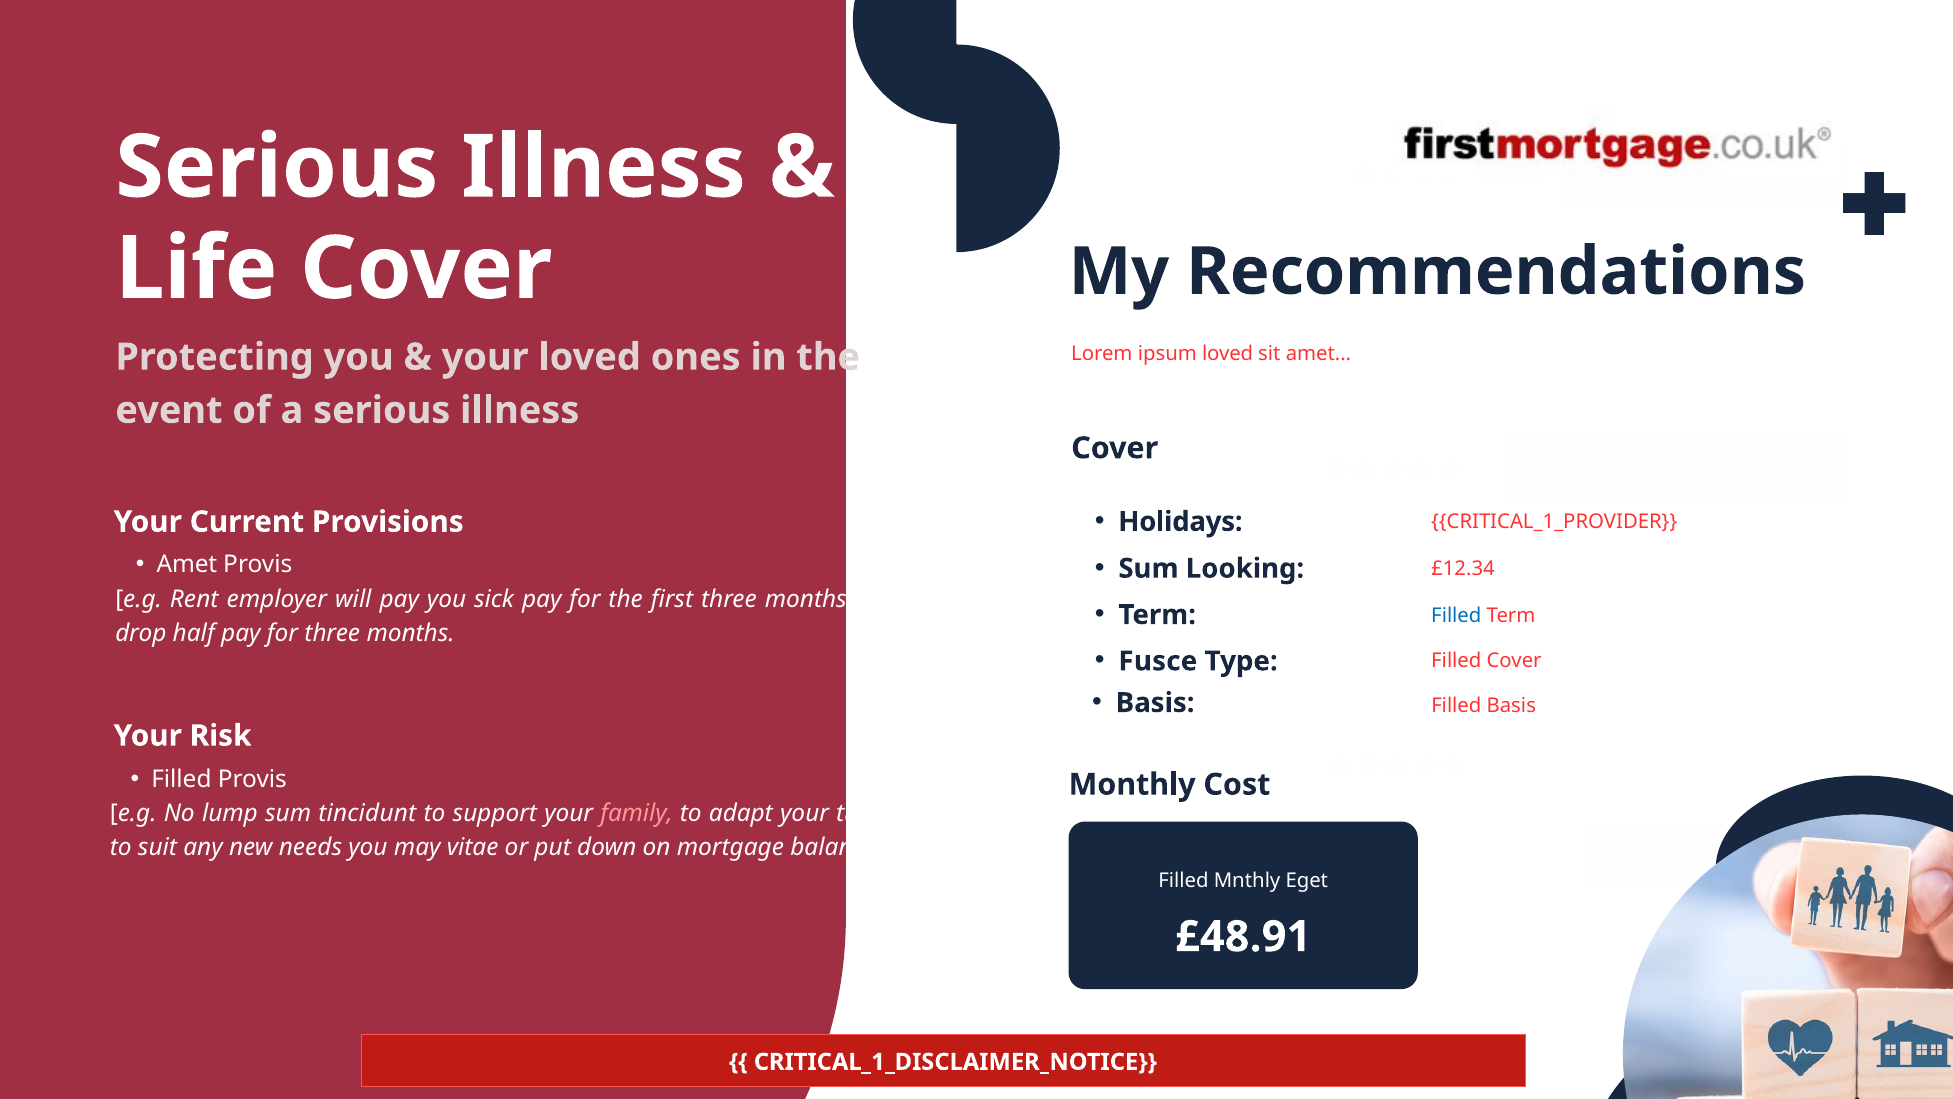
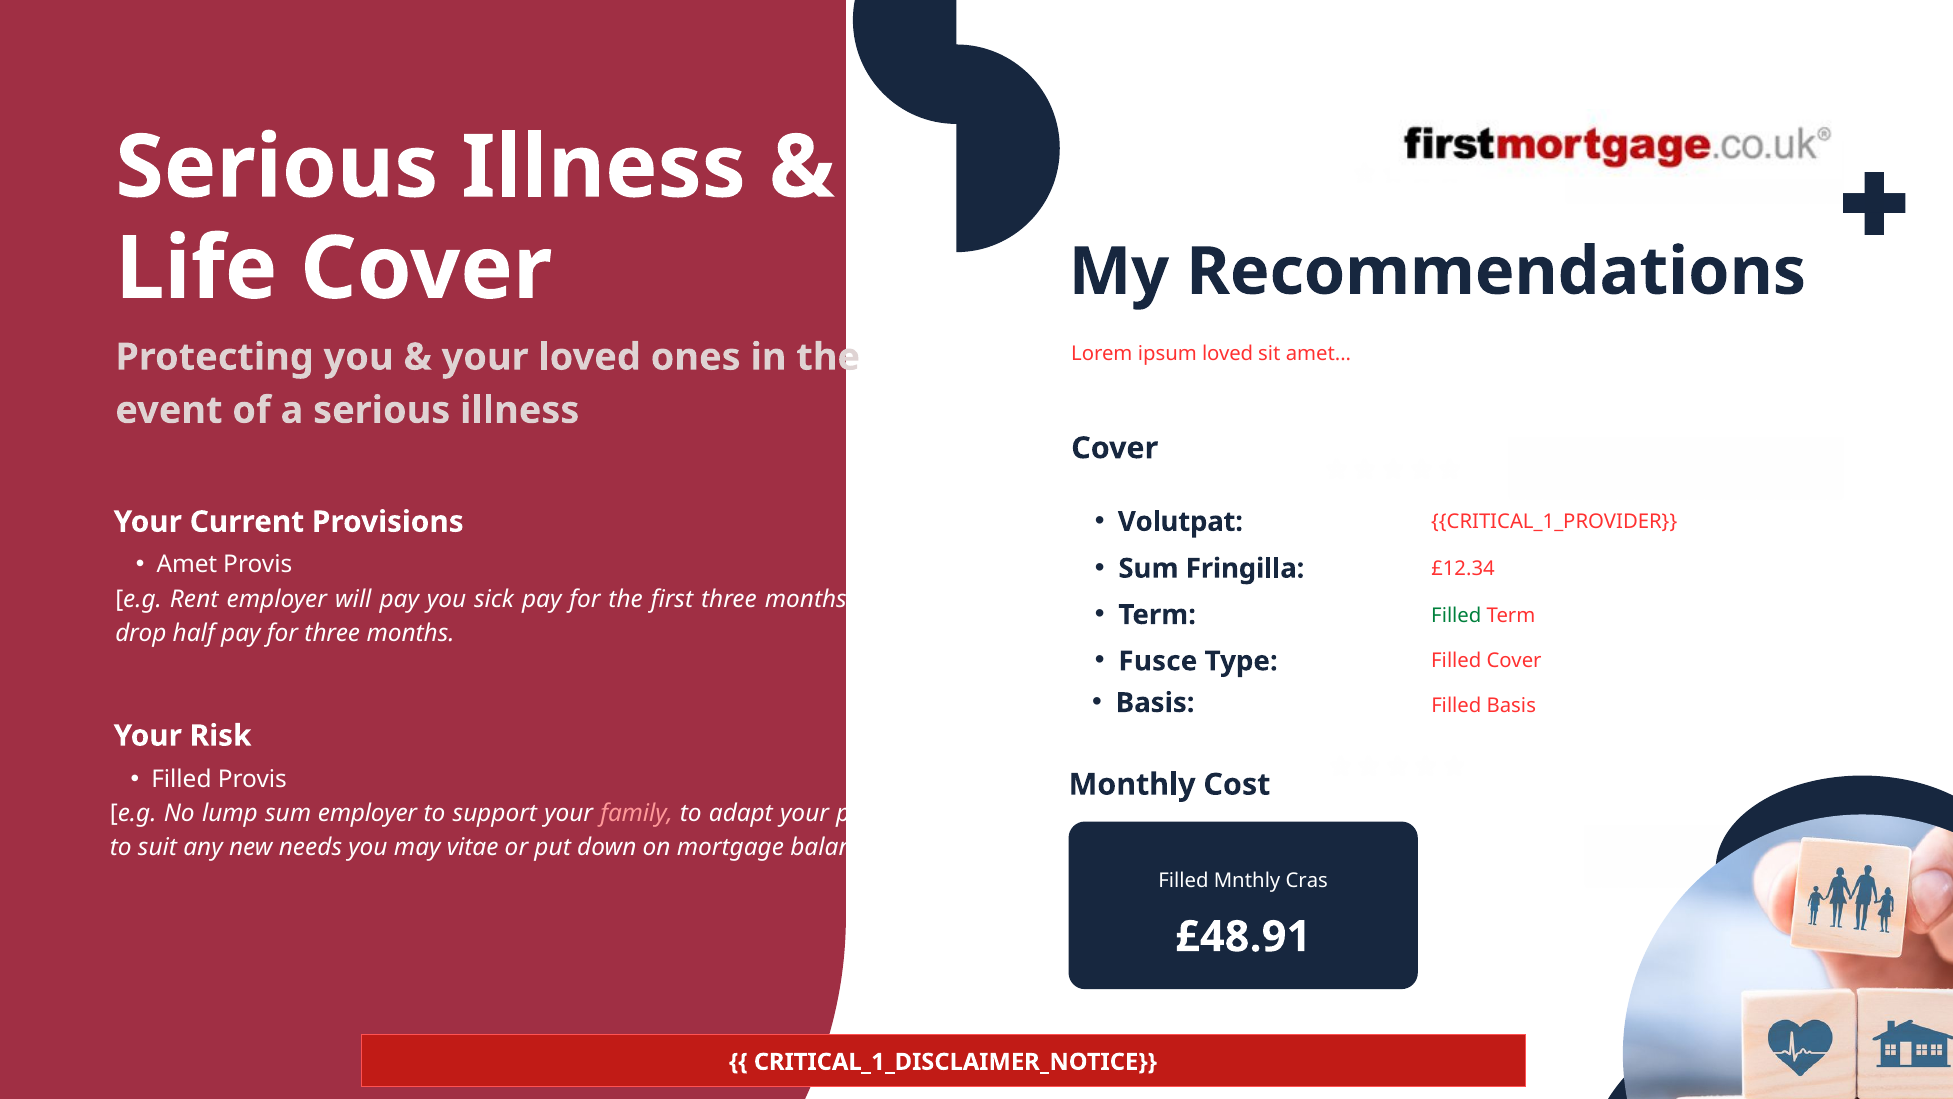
Holidays: Holidays -> Volutpat (1180, 522)
Looking: Looking -> Fringilla (1245, 568)
Filled colour: blue -> green (1456, 615)
sum tincidunt: tincidunt -> employer (368, 813)
turpis: turpis -> purus (867, 813)
Eget: Eget -> Cras (1307, 880)
